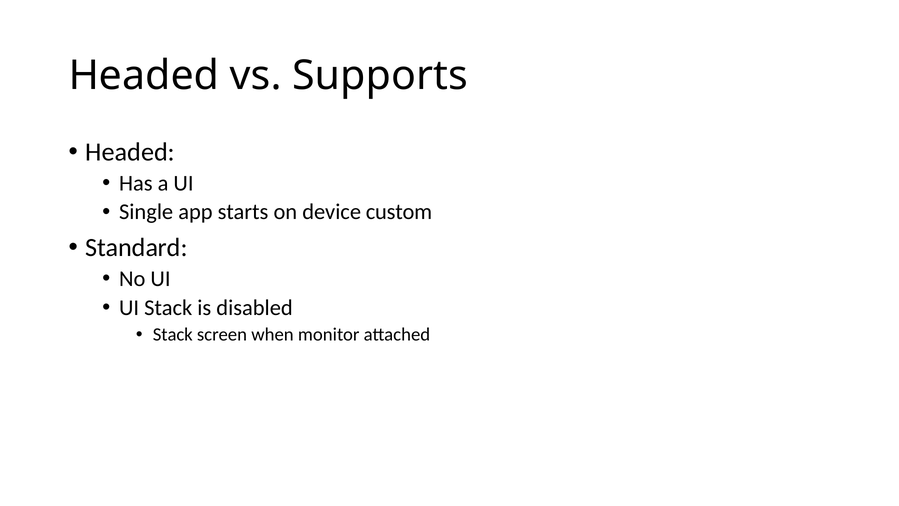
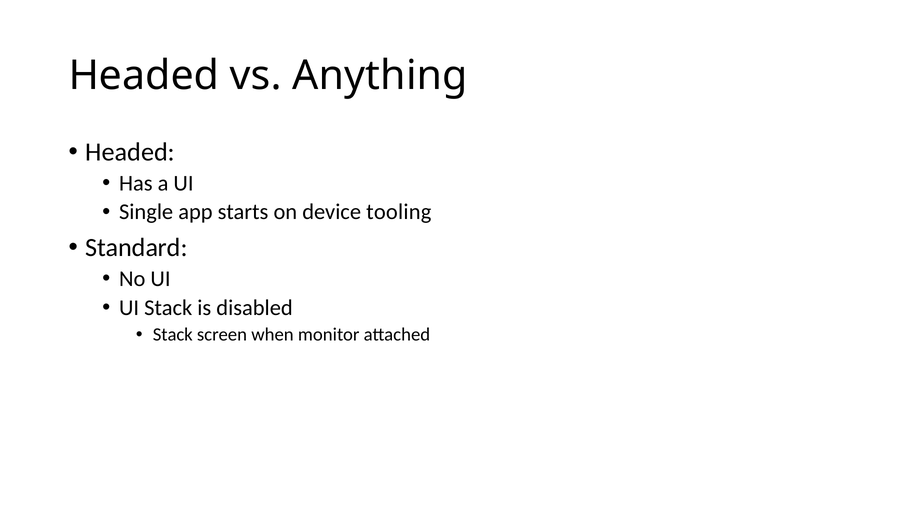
Supports: Supports -> Anything (380, 76)
custom: custom -> tooling (399, 212)
